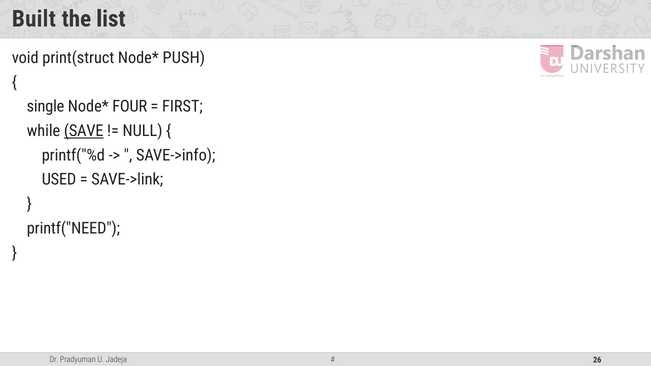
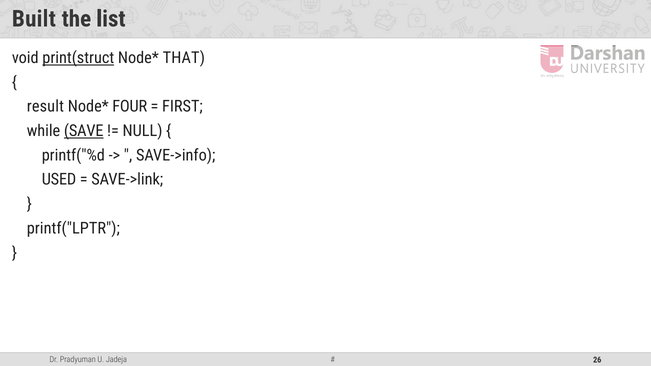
print(struct underline: none -> present (78, 58)
PUSH: PUSH -> THAT (184, 58)
single: single -> result (45, 107)
printf("NEED: printf("NEED -> printf("LPTR (73, 228)
